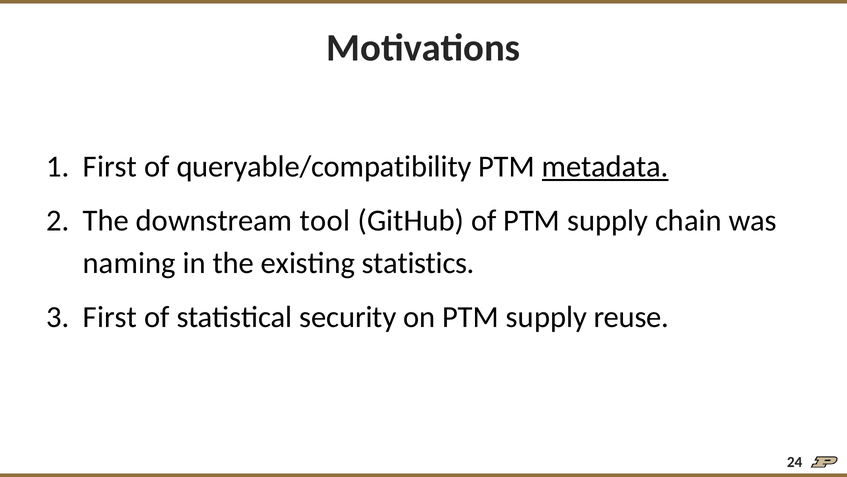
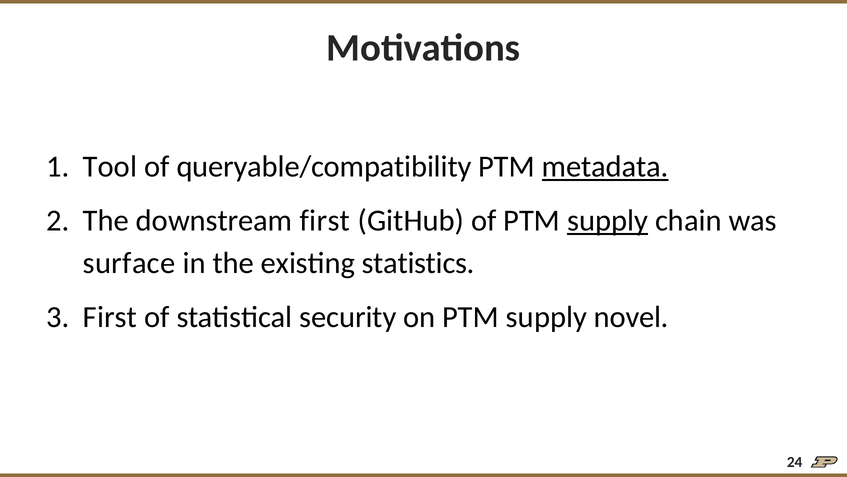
First: First -> Tool (110, 167)
downstream tool: tool -> first (325, 221)
supply underline: none -> present (608, 221)
naming: naming -> surface (129, 263)
reuse: reuse -> novel (631, 317)
